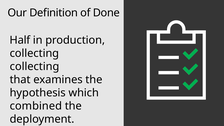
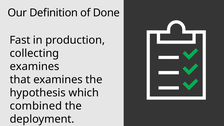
Half: Half -> Fast (20, 40)
collecting: collecting -> examines (35, 66)
